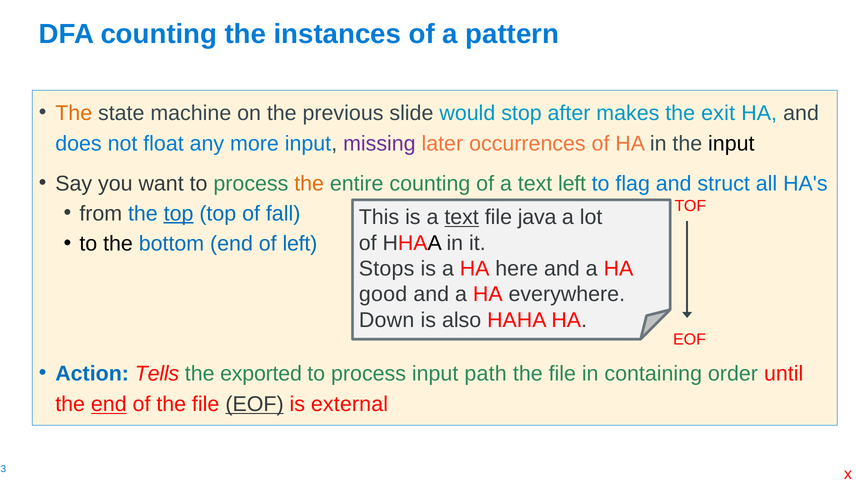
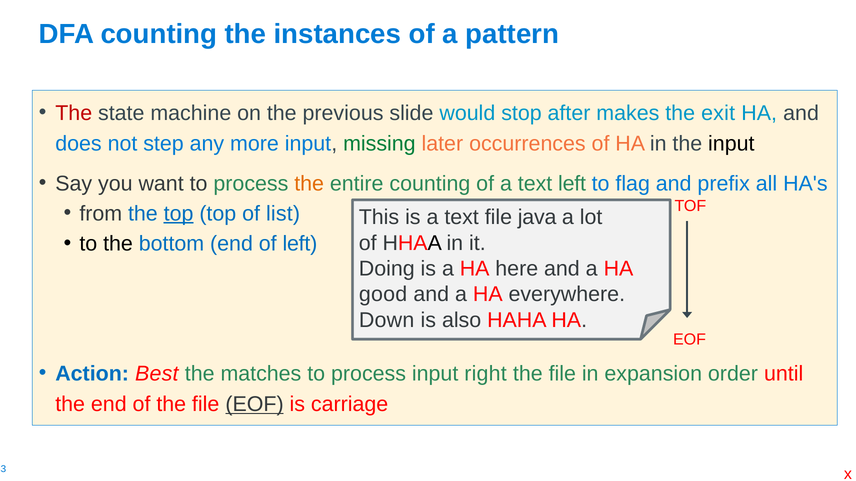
The colour: orange -> red (74, 113)
float: float -> step (163, 144)
missing colour: purple -> green (379, 144)
struct: struct -> prefix (724, 184)
fall: fall -> list (283, 214)
text underline: present -> none (462, 218)
Stops: Stops -> Doing (387, 269)
Tells: Tells -> Best (157, 374)
exported: exported -> matches (261, 374)
path: path -> right (486, 374)
containing: containing -> expansion (653, 374)
end underline: present -> none (109, 405)
external: external -> carriage (350, 405)
